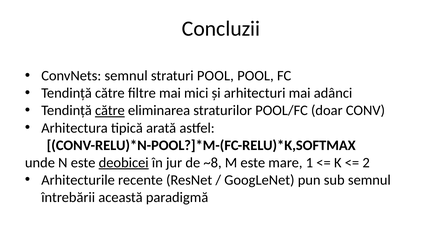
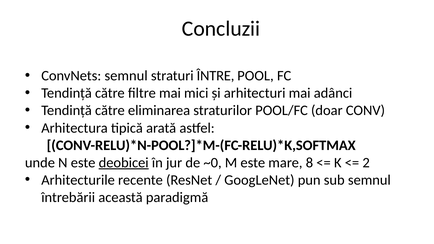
straturi POOL: POOL -> ÎNTRE (216, 76)
către underline: present -> none (110, 111)
~8: ~8 -> ~0 (213, 163)
1: 1 -> 8 (309, 163)
